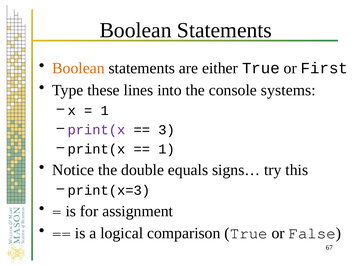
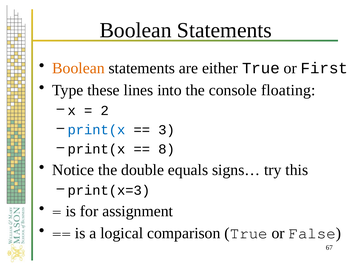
systems: systems -> floating (288, 90)
1: 1 -> 2 (105, 111)
print(x colour: purple -> blue (97, 130)
1: 1 -> 8 (167, 149)
